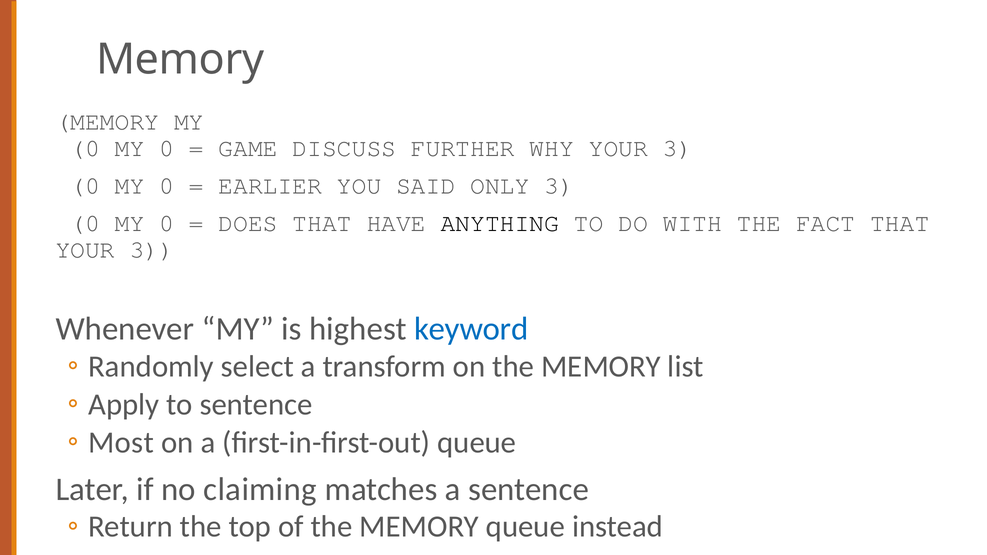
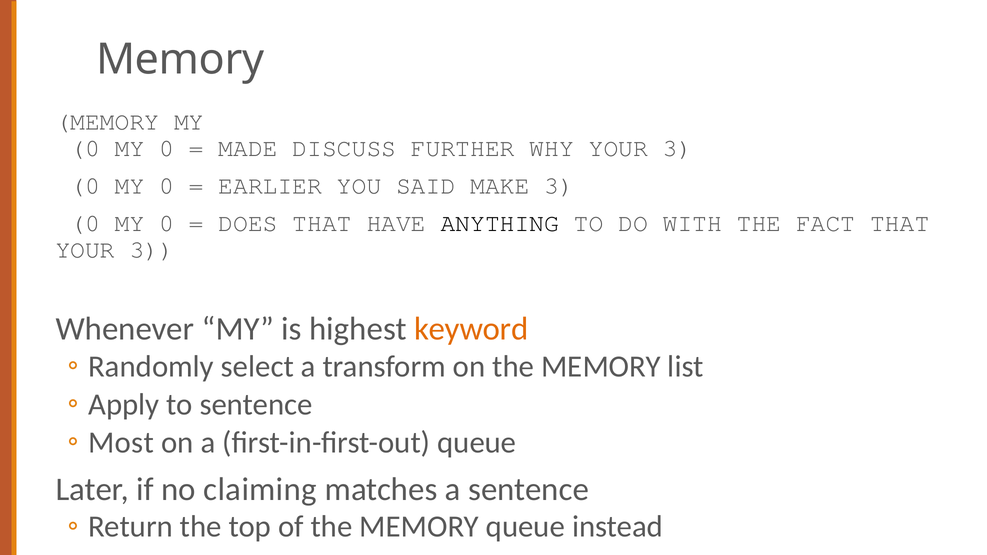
GAME: GAME -> MADE (248, 148)
ONLY: ONLY -> MAKE (500, 186)
keyword colour: blue -> orange (471, 329)
